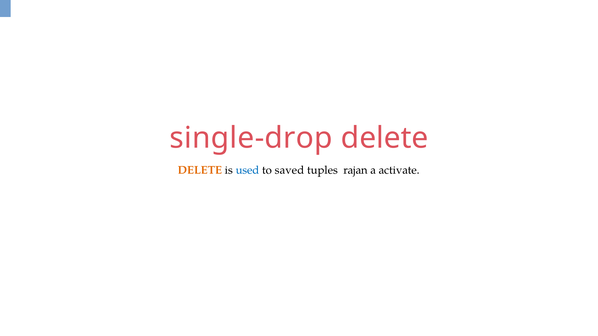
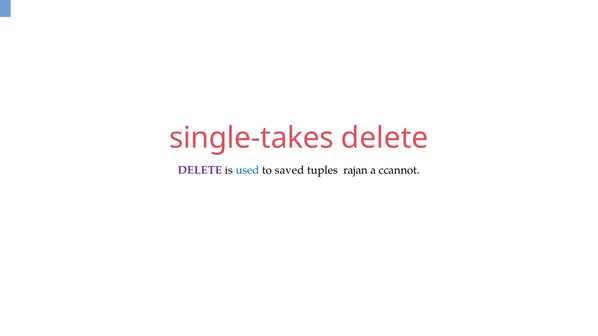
single-drop: single-drop -> single-takes (251, 138)
DELETE colour: orange -> purple (200, 170)
activate: activate -> ccannot (399, 170)
